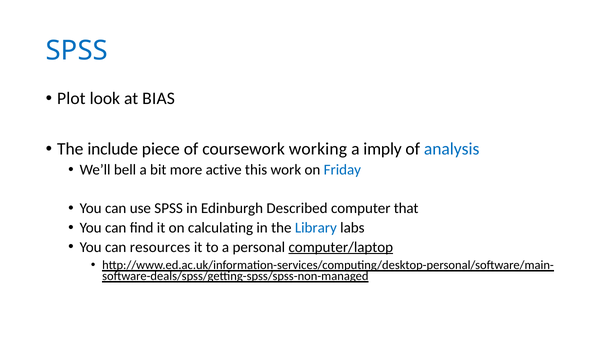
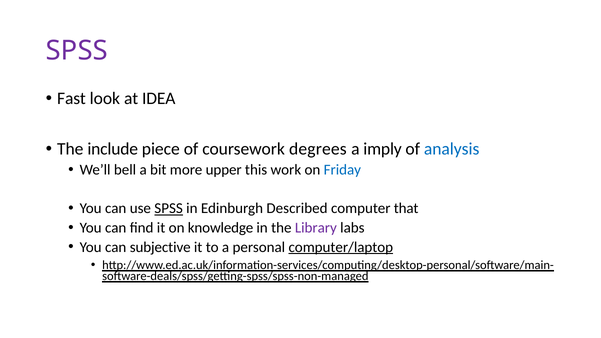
SPSS colour: blue -> purple (77, 50)
Plot: Plot -> Fast (71, 99)
BIAS: BIAS -> IDEA (159, 99)
working: working -> degrees (318, 149)
active: active -> upper (224, 170)
SPSS underline: none -> present (169, 208)
calculating: calculating -> knowledge (221, 228)
Library colour: blue -> purple (316, 228)
resources: resources -> subjective (160, 247)
